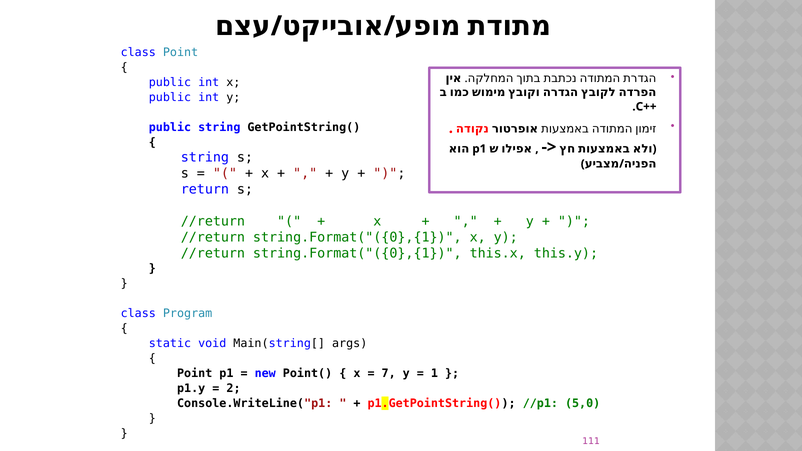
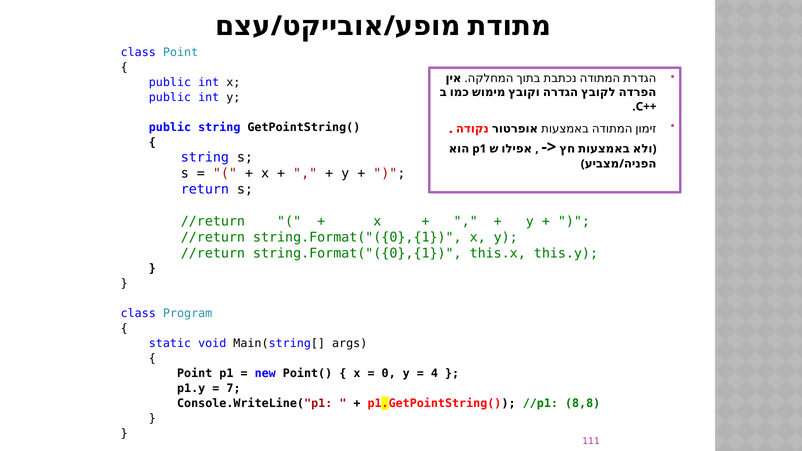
7: 7 -> 0 (389, 374)
1: 1 -> 4 (434, 374)
2: 2 -> 7 (234, 389)
5,0: 5,0 -> 8,8 (583, 404)
